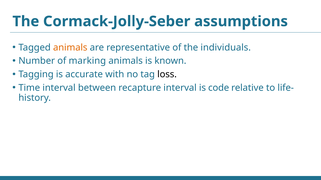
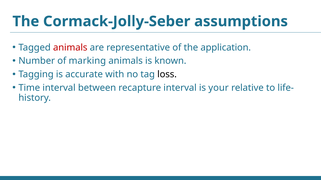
animals colour: orange -> red (70, 48)
individuals: individuals -> application (226, 48)
code: code -> your (219, 88)
